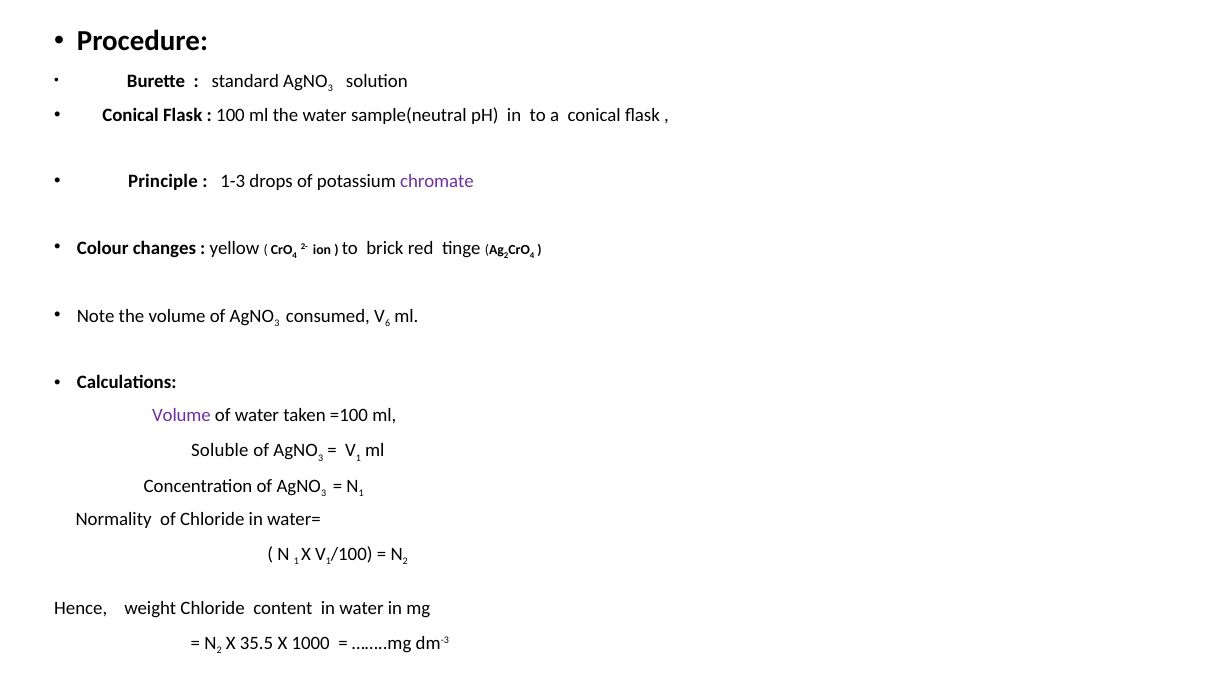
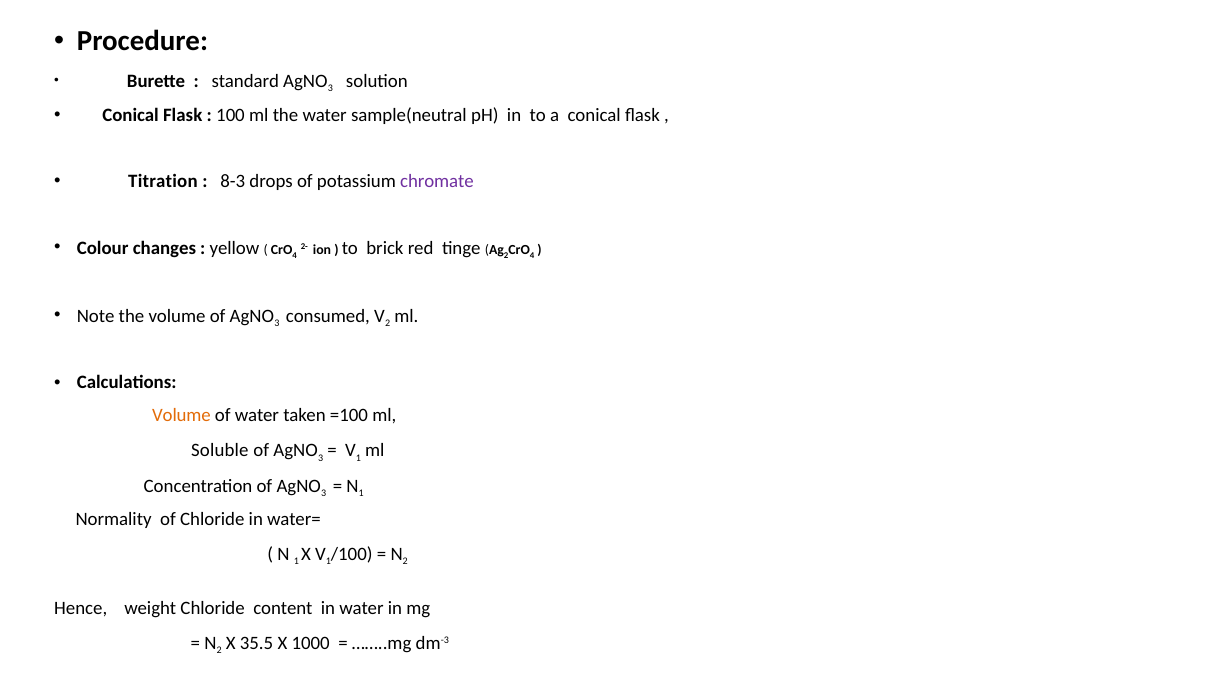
Principle: Principle -> Titration (163, 181)
1-3: 1-3 -> 8-3 (233, 181)
6: 6 -> 2 (388, 323)
Volume colour: purple -> orange (181, 415)
